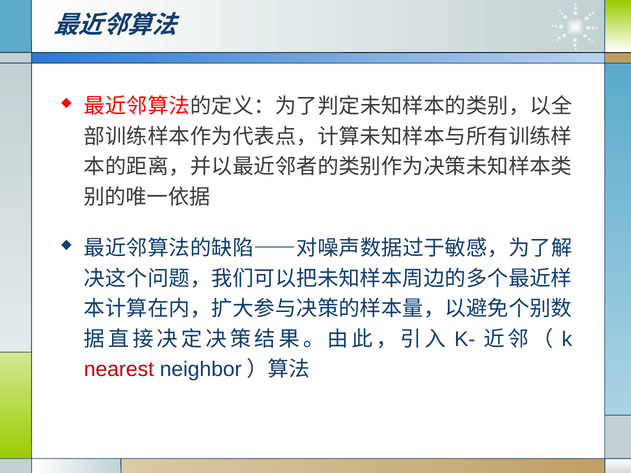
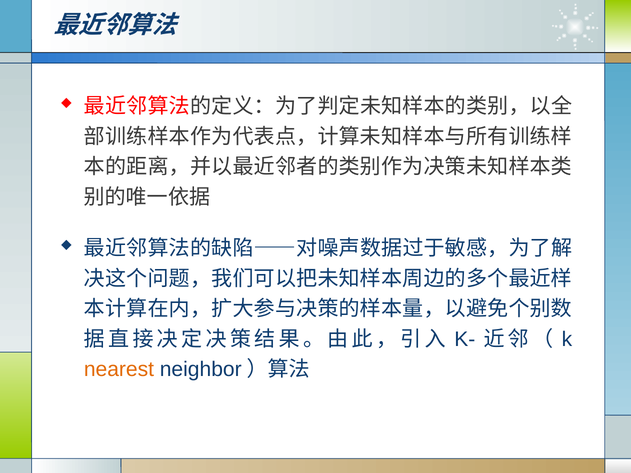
nearest colour: red -> orange (119, 370)
